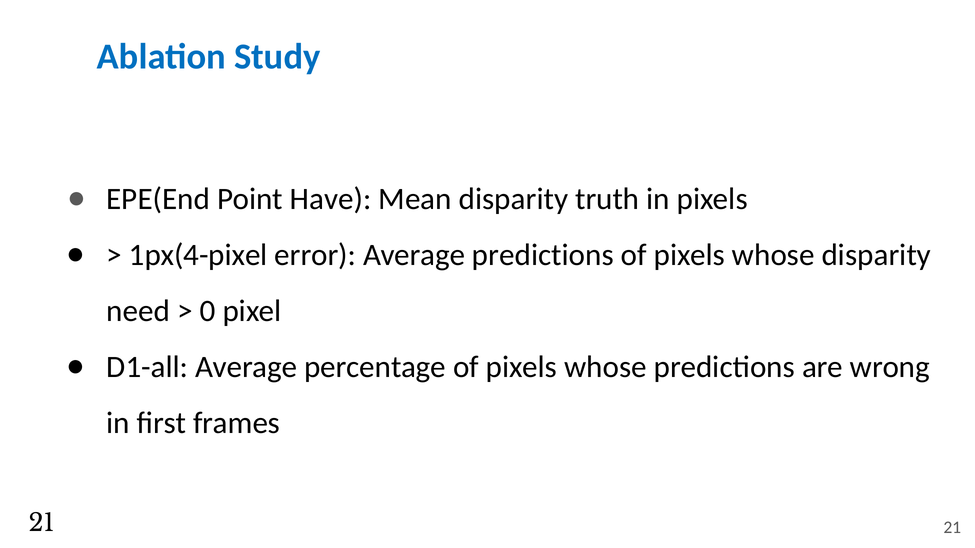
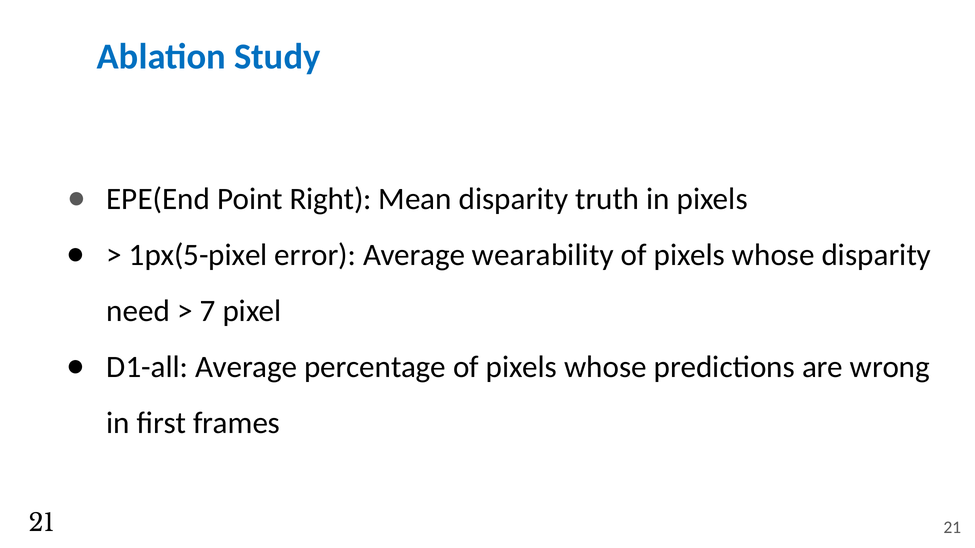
Have: Have -> Right (331, 199)
1px(4-pixel: 1px(4-pixel -> 1px(5-pixel (198, 255)
Average predictions: predictions -> wearability (543, 255)
0: 0 -> 7 (208, 311)
